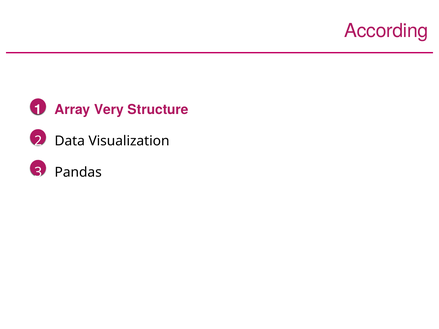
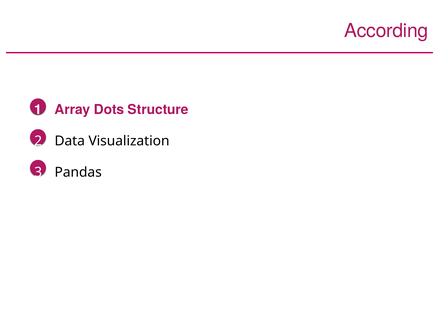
Very: Very -> Dots (109, 110)
